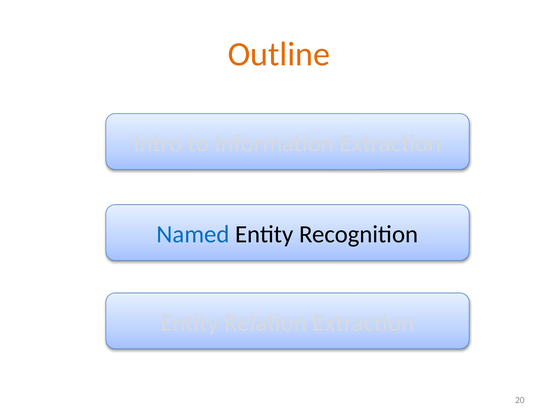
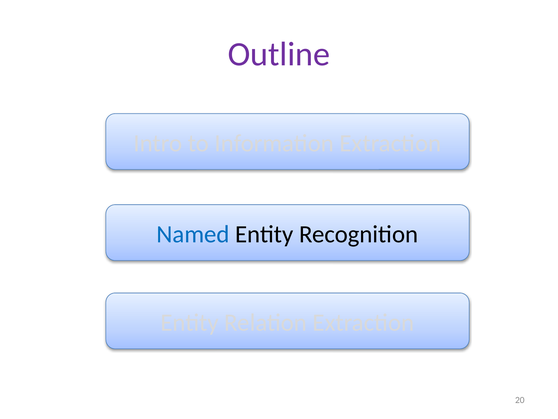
Outline colour: orange -> purple (279, 54)
